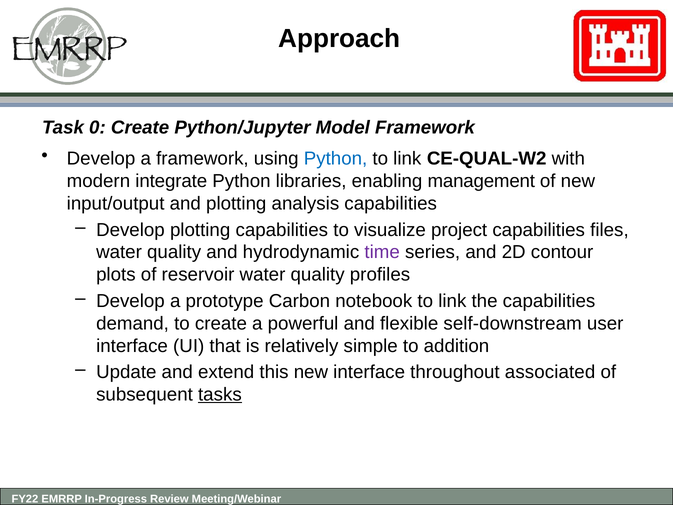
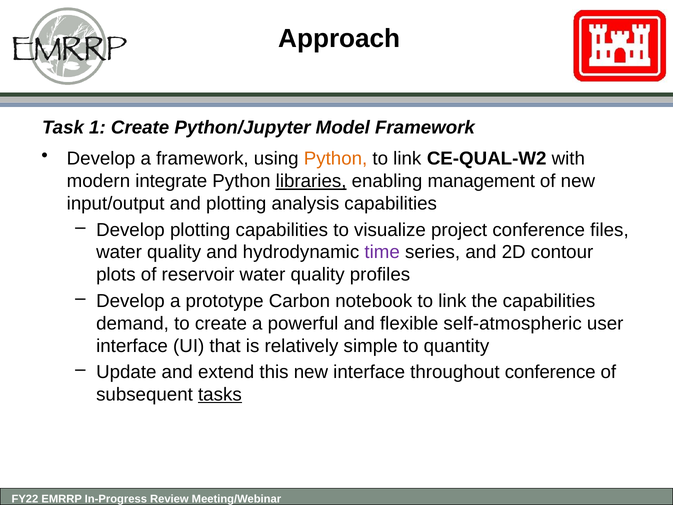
0: 0 -> 1 (97, 128)
Python colour: blue -> orange (336, 159)
libraries underline: none -> present (311, 181)
project capabilities: capabilities -> conference (539, 230)
self-downstream: self-downstream -> self-atmospheric (513, 323)
addition: addition -> quantity (456, 346)
throughout associated: associated -> conference (550, 372)
